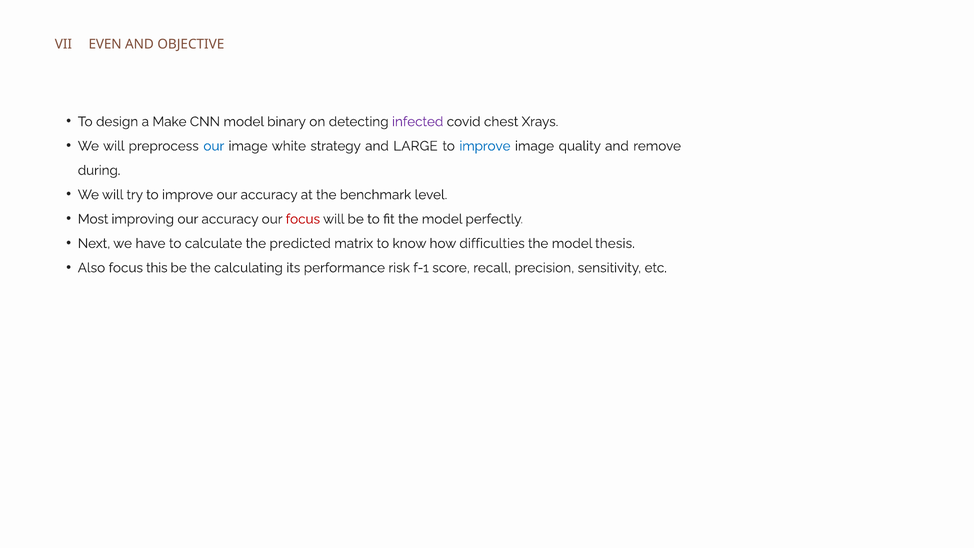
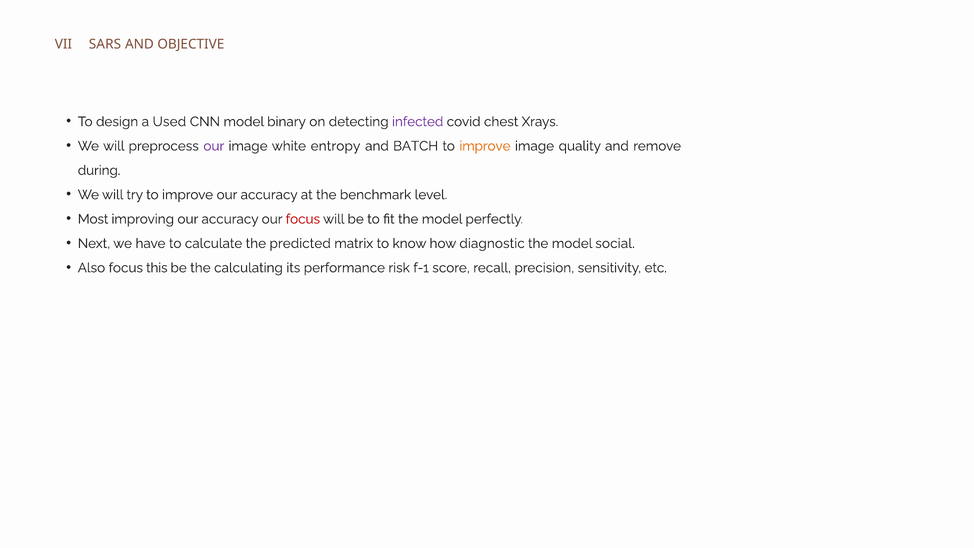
EVEN: EVEN -> SARS (105, 44)
Make: Make -> Used (169, 122)
our colour: blue -> purple (214, 146)
strategy: strategy -> entropy (335, 146)
LARGE: LARGE -> BATCH (416, 146)
improve colour: blue -> orange (485, 146)
difficulties: difficulties -> diagnostic (492, 243)
thesis: thesis -> social (615, 243)
